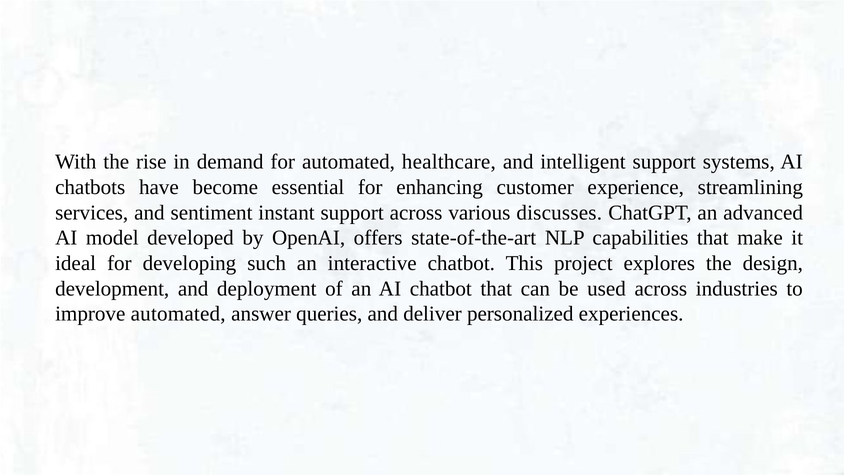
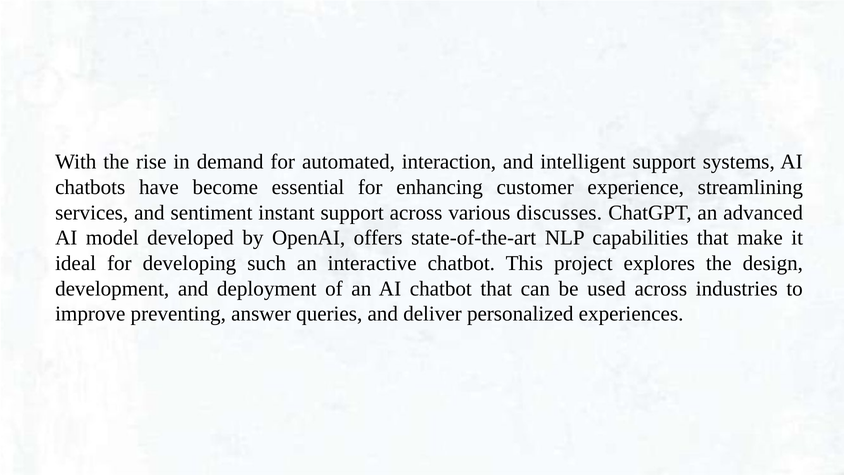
healthcare: healthcare -> interaction (449, 162)
improve automated: automated -> preventing (178, 314)
